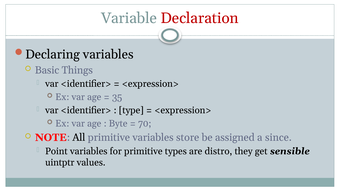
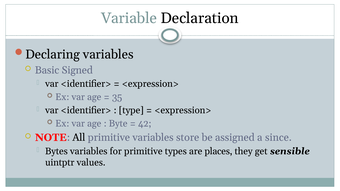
Declaration colour: red -> black (200, 18)
Things: Things -> Signed (77, 70)
70: 70 -> 42 (145, 124)
Point: Point -> Bytes (56, 151)
distro: distro -> places (218, 151)
